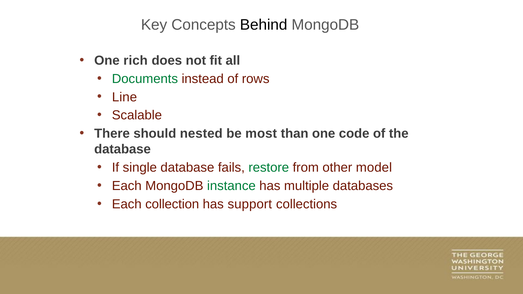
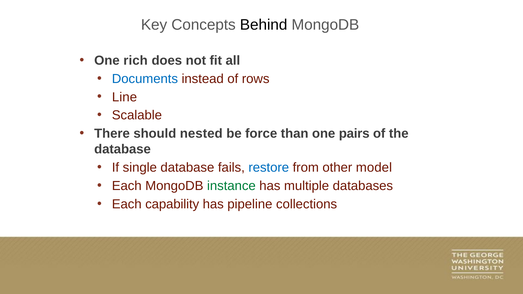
Documents colour: green -> blue (145, 79)
most: most -> force (261, 134)
code: code -> pairs (354, 134)
restore colour: green -> blue (269, 168)
collection: collection -> capability (172, 204)
support: support -> pipeline (250, 204)
